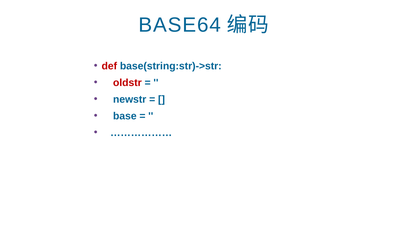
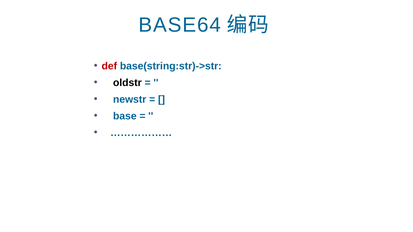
oldstr colour: red -> black (127, 83)
